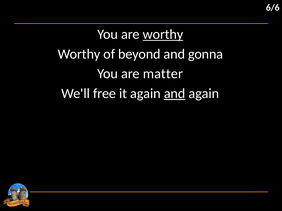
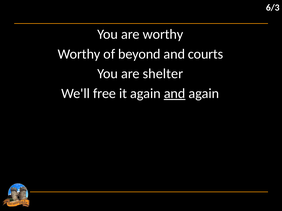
6/6: 6/6 -> 6/3 (273, 8)
worthy underline: present -> none (163, 34)
gonna: gonna -> courts (206, 54)
matter: matter -> shelter (163, 74)
